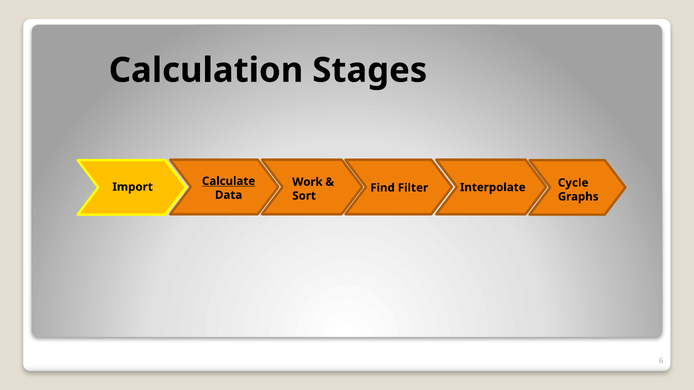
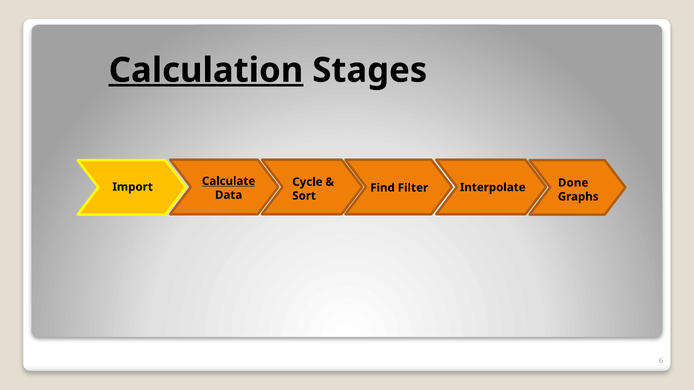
Calculation underline: none -> present (206, 70)
Work: Work -> Cycle (307, 182)
Cycle: Cycle -> Done (573, 183)
